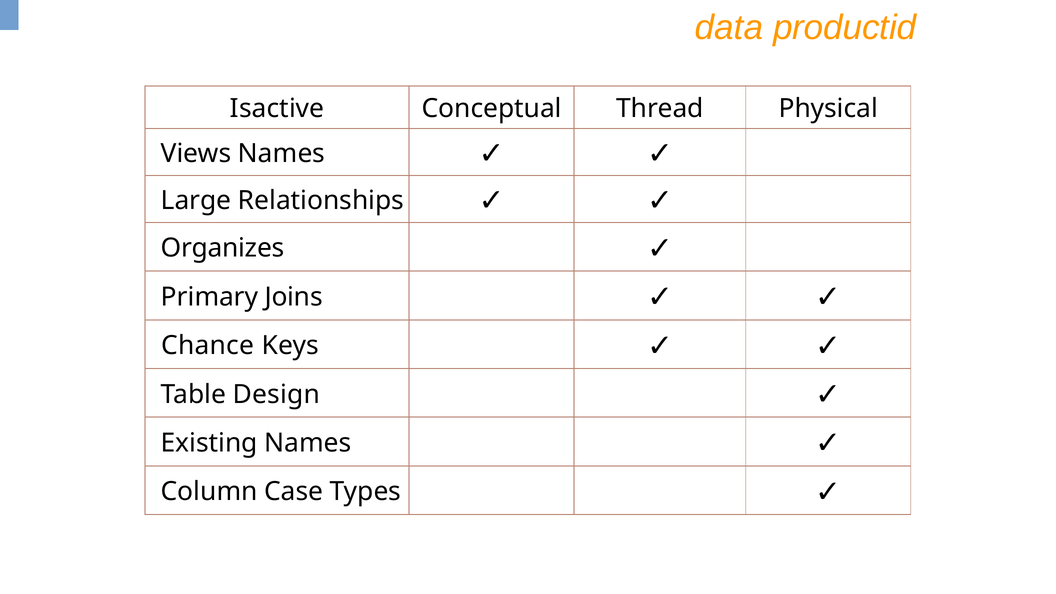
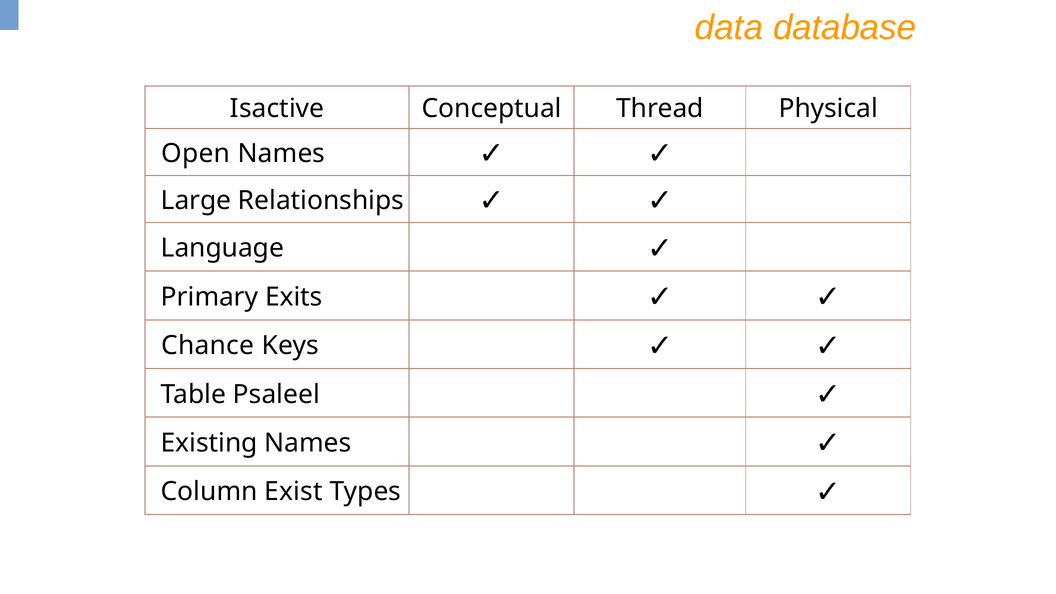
productid: productid -> database (845, 27)
Views: Views -> Open (196, 153)
Organizes: Organizes -> Language (222, 248)
Joins: Joins -> Exits (294, 297)
Design: Design -> Psaleel (276, 394)
Case: Case -> Exist (294, 492)
